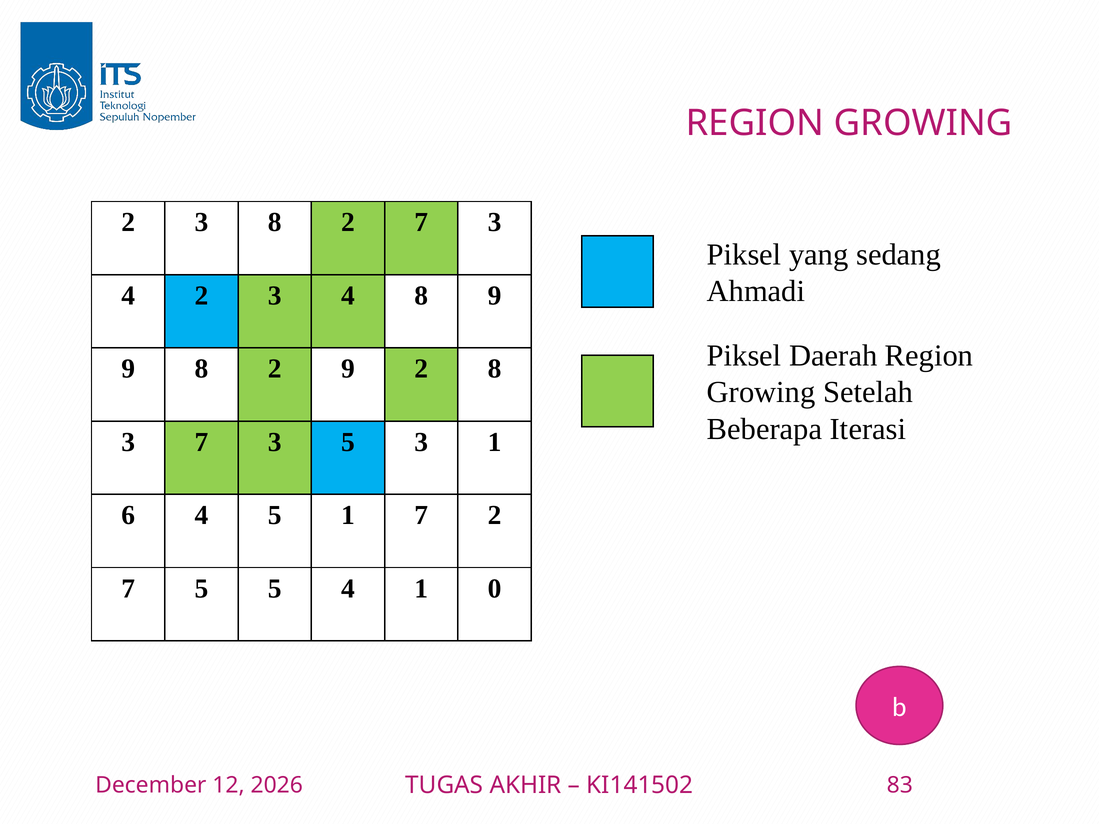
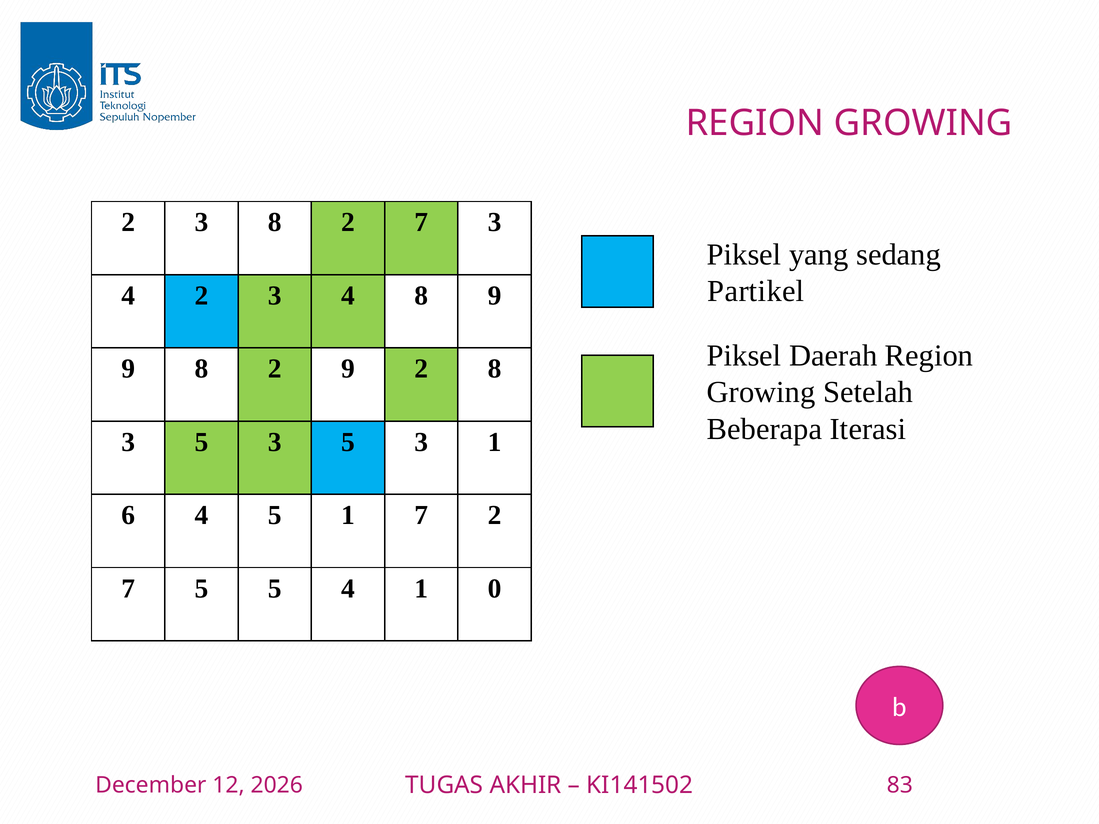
Ahmadi: Ahmadi -> Partikel (756, 291)
7: 7 -> 5 (201, 442)
